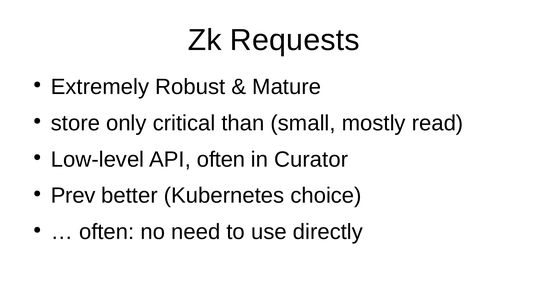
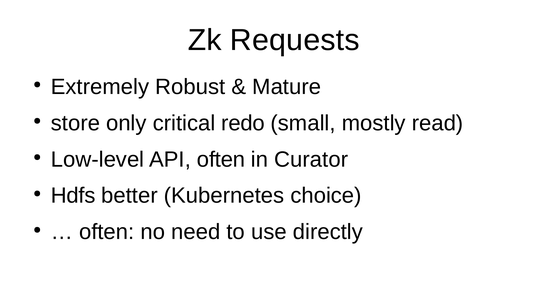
than: than -> redo (243, 123)
Prev: Prev -> Hdfs (73, 196)
